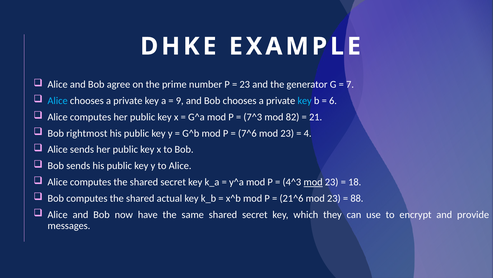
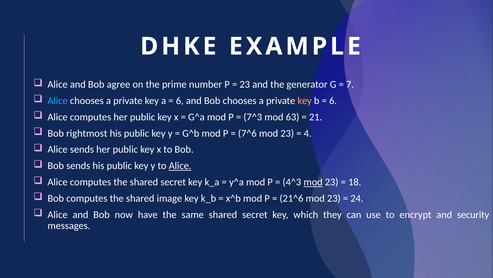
9: 9 -> 6 (180, 101)
key colour: light blue -> pink (305, 101)
82: 82 -> 63 (293, 117)
Alice underline: none -> present (180, 165)
actual: actual -> image (169, 198)
88: 88 -> 24 (357, 198)
provide: provide -> security (473, 214)
